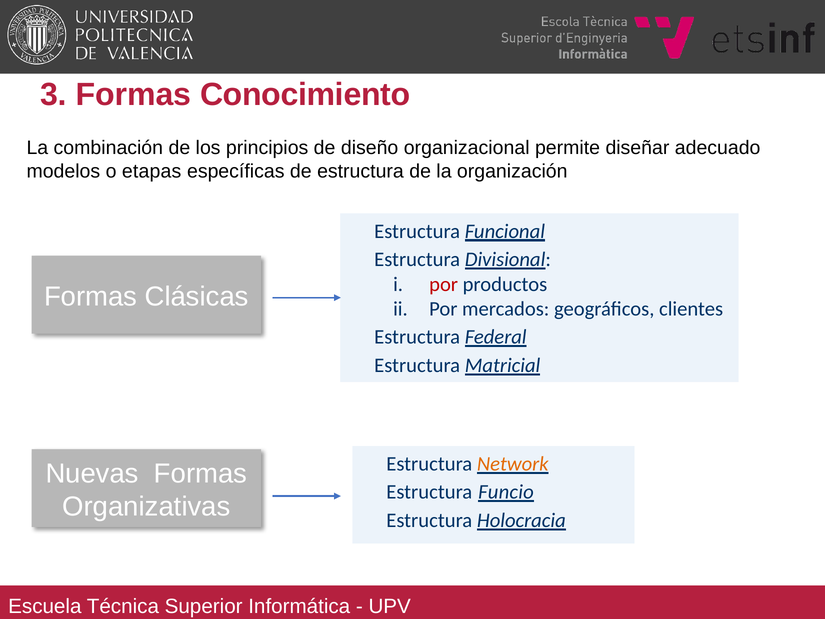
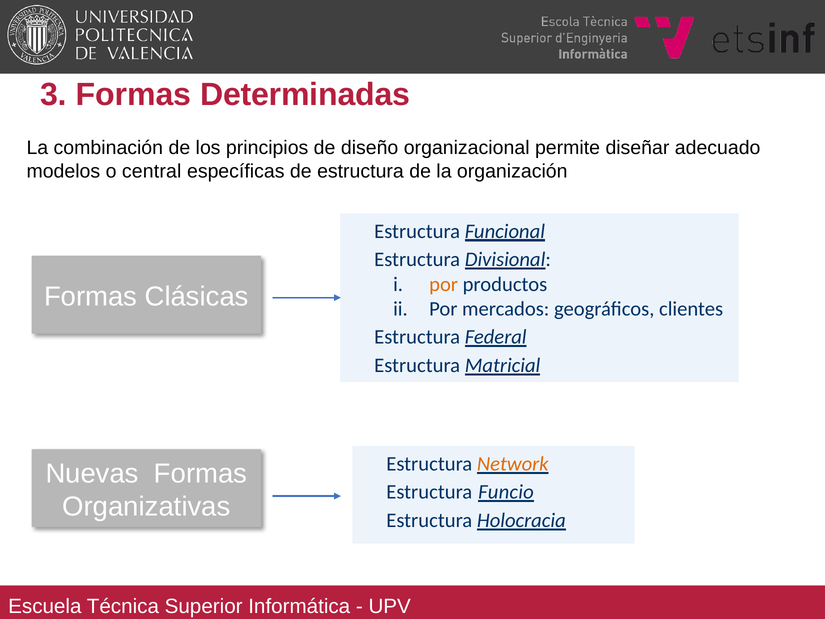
Conocimiento: Conocimiento -> Determinadas (305, 95)
etapas: etapas -> central (152, 171)
por colour: red -> orange (444, 284)
